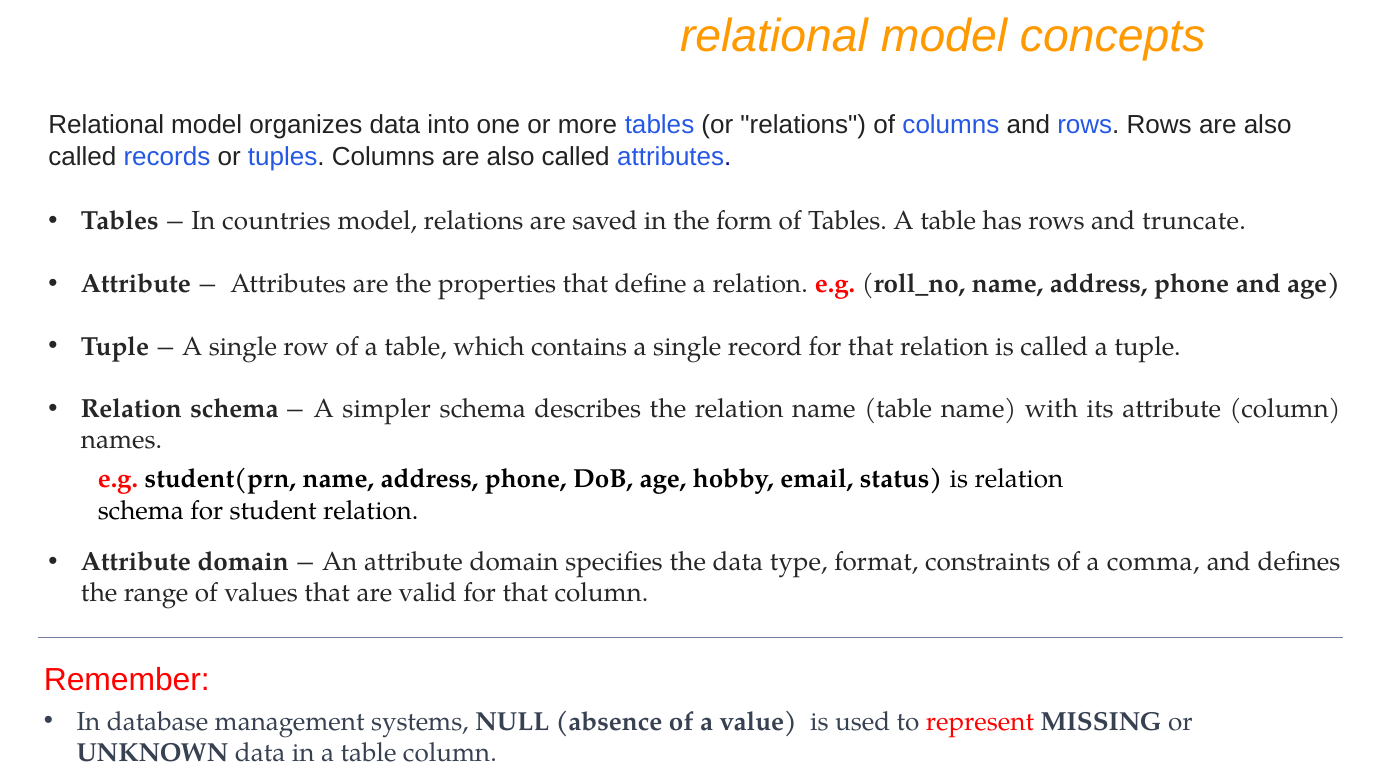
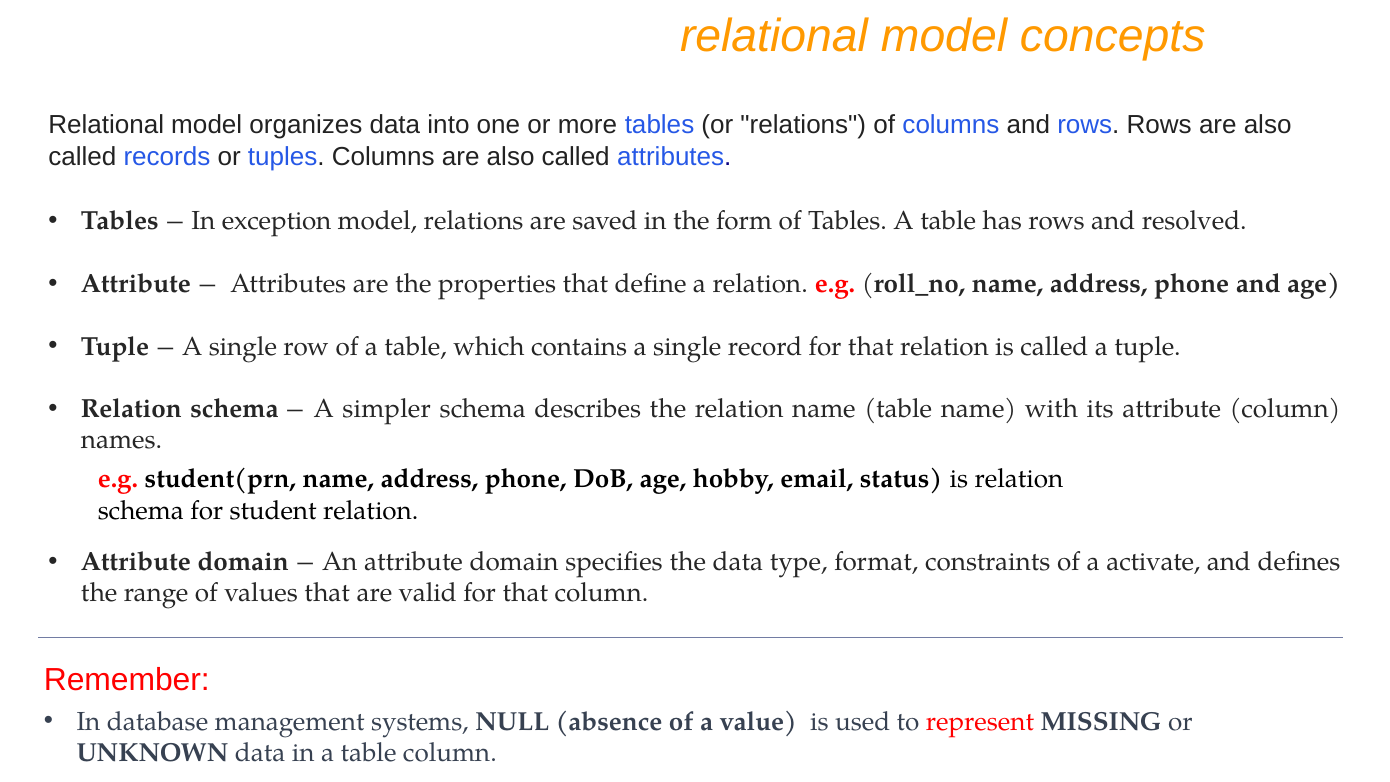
countries: countries -> exception (277, 221)
truncate: truncate -> resolved (1194, 221)
comma: comma -> activate (1153, 562)
